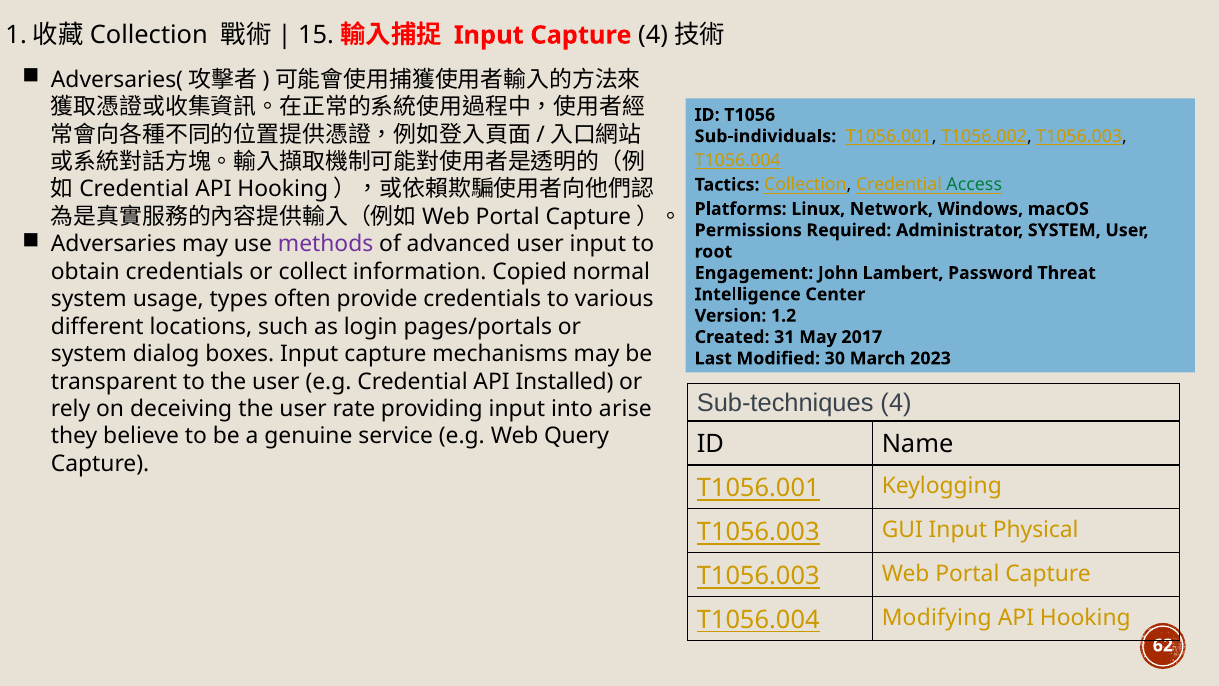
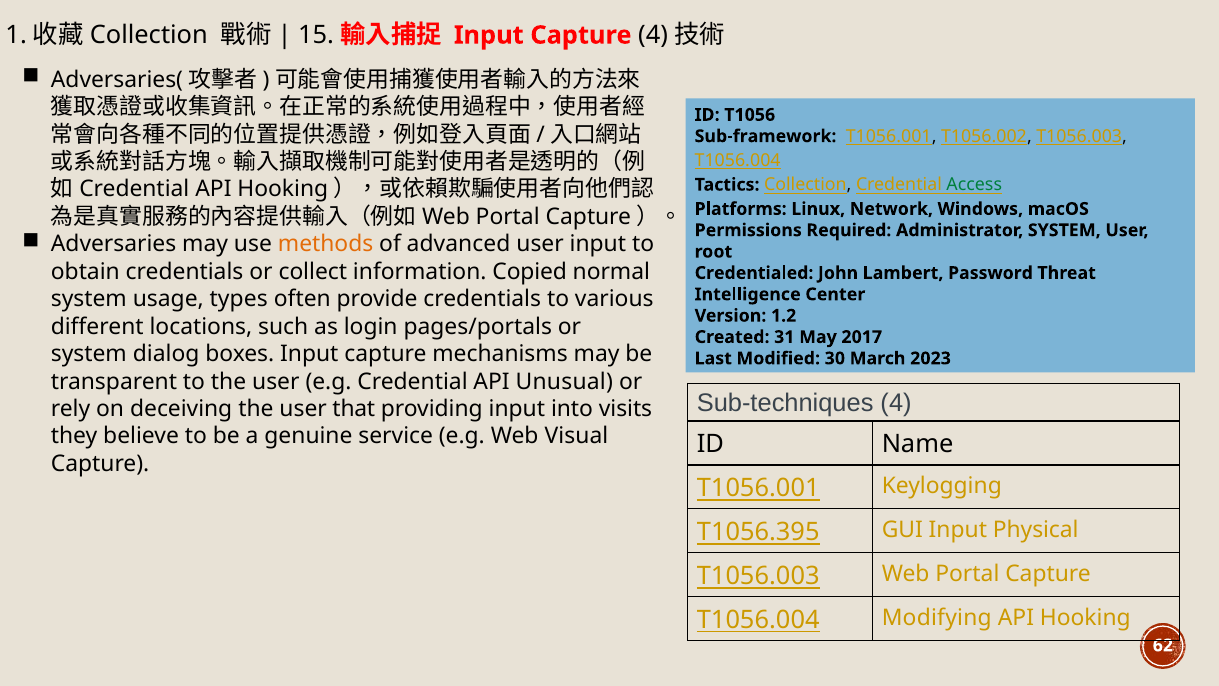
Sub-individuals: Sub-individuals -> Sub-framework (766, 136)
methods colour: purple -> orange (326, 244)
Engagement: Engagement -> Credentialed (754, 273)
Installed: Installed -> Unusual (564, 381)
rate: rate -> that (354, 409)
arise: arise -> visits (626, 409)
Query: Query -> Visual (576, 436)
T1056.003: T1056.003 -> T1056.395 (758, 532)
